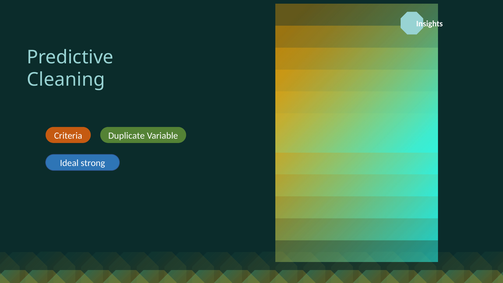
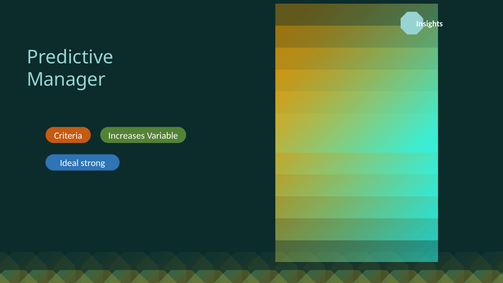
Cleaning: Cleaning -> Manager (66, 80)
Duplicate: Duplicate -> Increases (126, 136)
